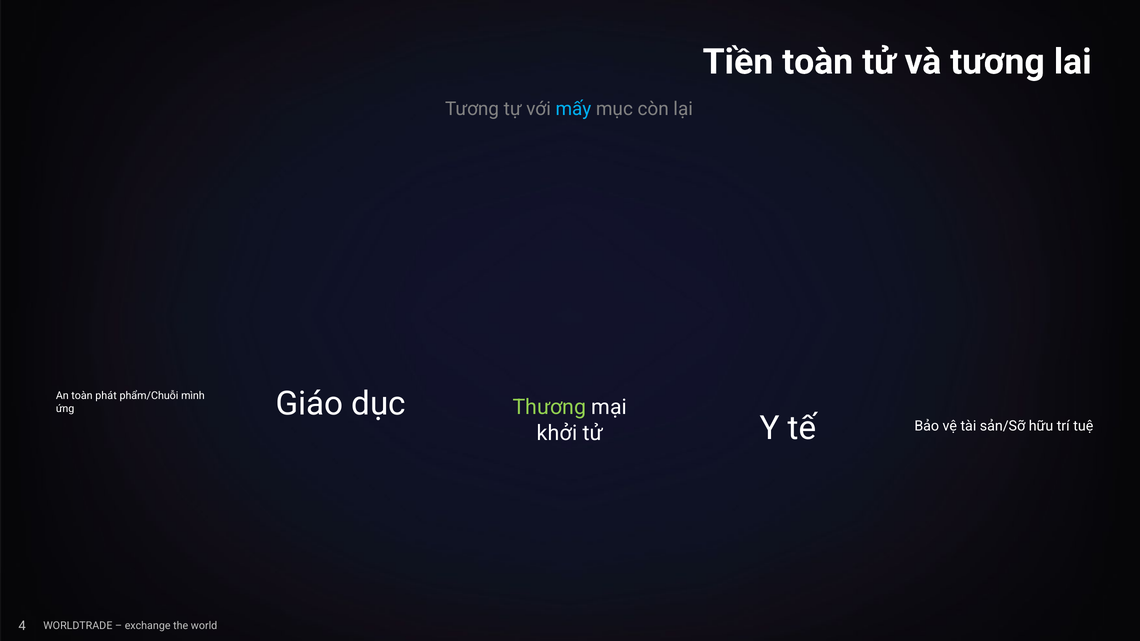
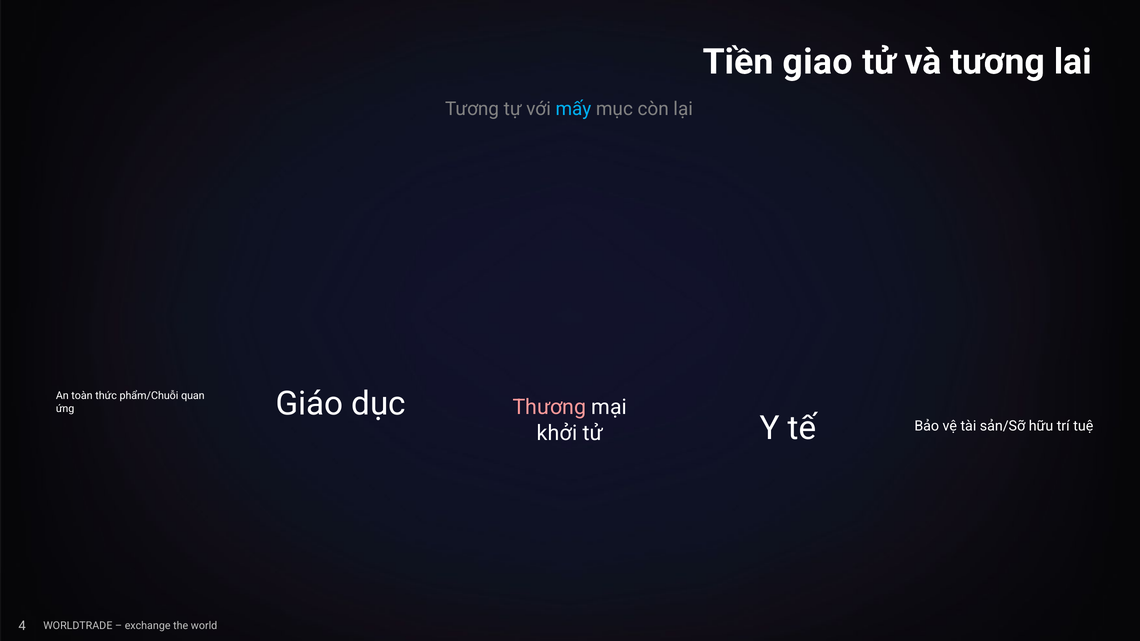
Tiền toàn: toàn -> giao (817, 62)
phát: phát -> thức (106, 396)
mình: mình -> quan (193, 396)
Thương colour: light green -> pink (549, 408)
